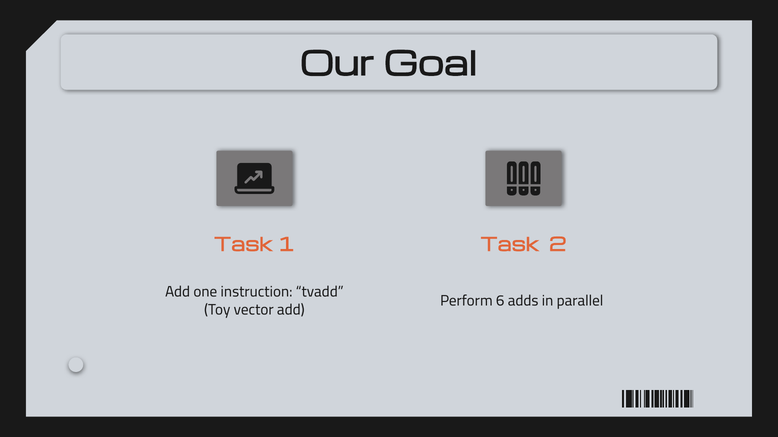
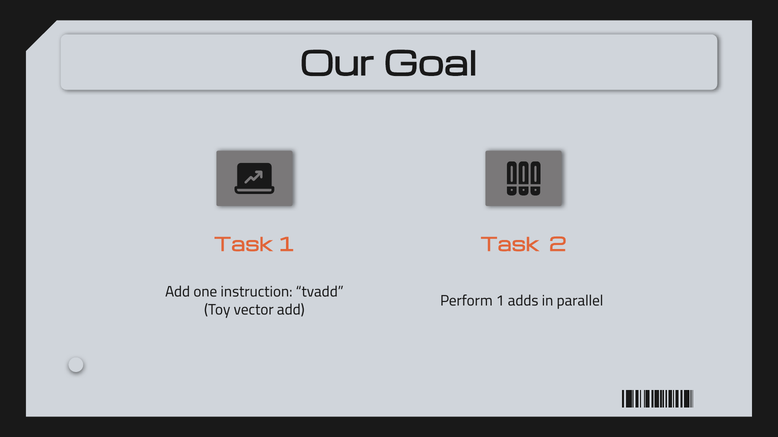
Perform 6: 6 -> 1 (500, 301)
